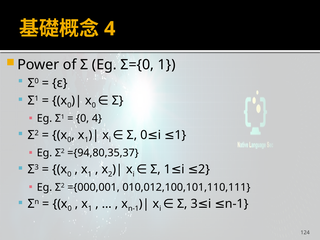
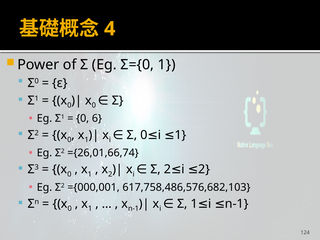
0 4: 4 -> 6 (97, 118)
={94,80,35,37: ={94,80,35,37 -> ={26,01,66,74 (103, 153)
Σ 1: 1 -> 2 (168, 169)
010,012,100,101,110,111: 010,012,100,101,110,111 -> 617,758,486,576,682,103 (186, 187)
Σ 3: 3 -> 1 (194, 204)
